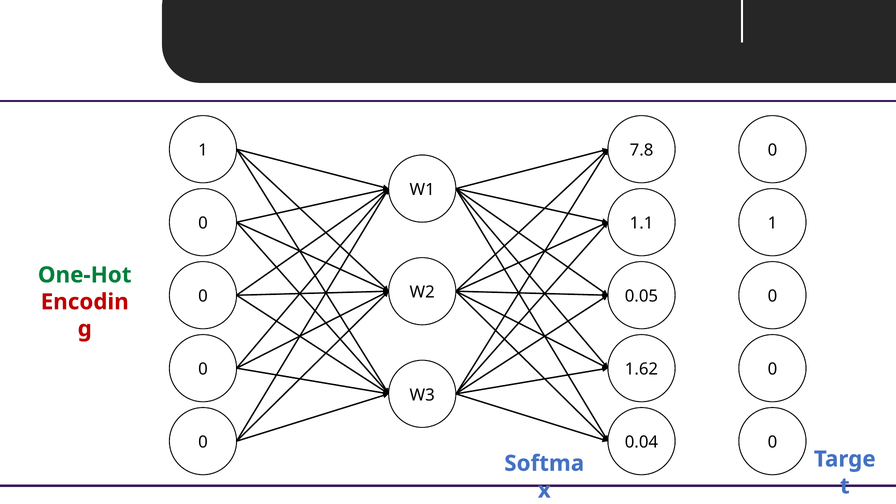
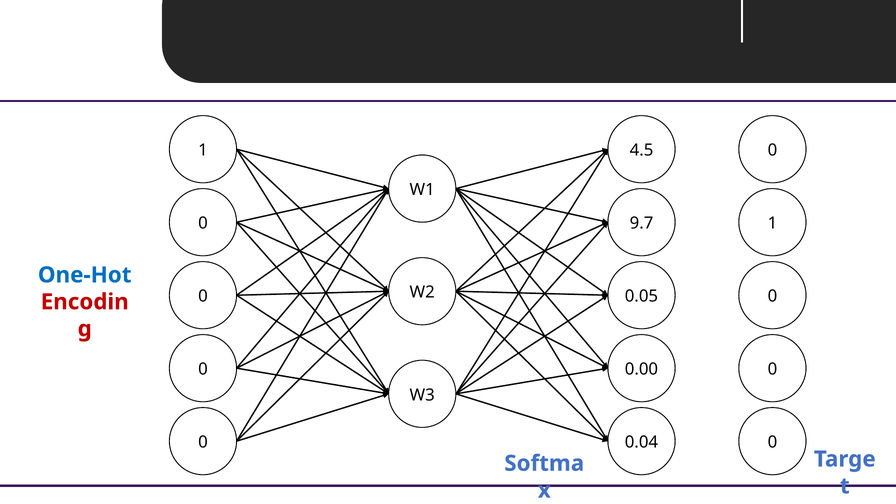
7.8: 7.8 -> 4.5 (642, 150)
1.1: 1.1 -> 9.7 (642, 223)
One-Hot colour: green -> blue (85, 275)
1.62: 1.62 -> 0.00 (641, 369)
